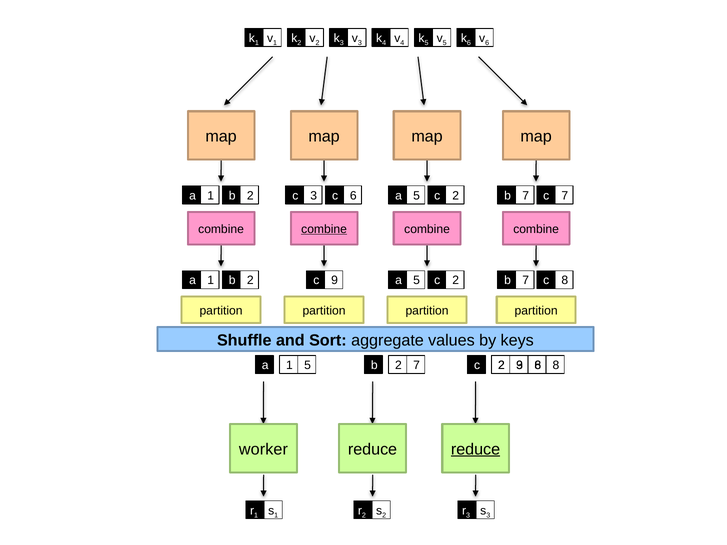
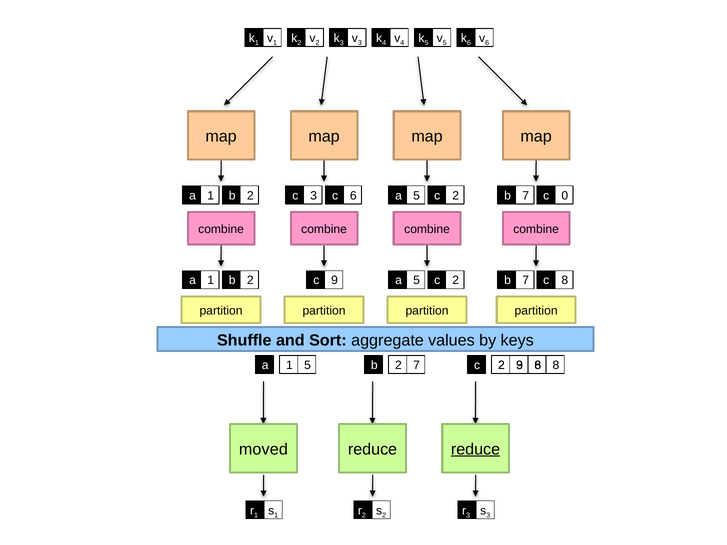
7 7: 7 -> 0 (565, 196)
combine underline: present -> none (324, 229)
worker: worker -> moved (263, 449)
